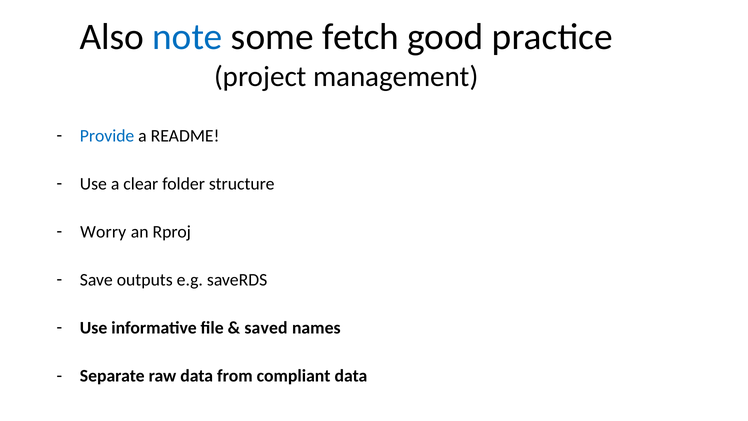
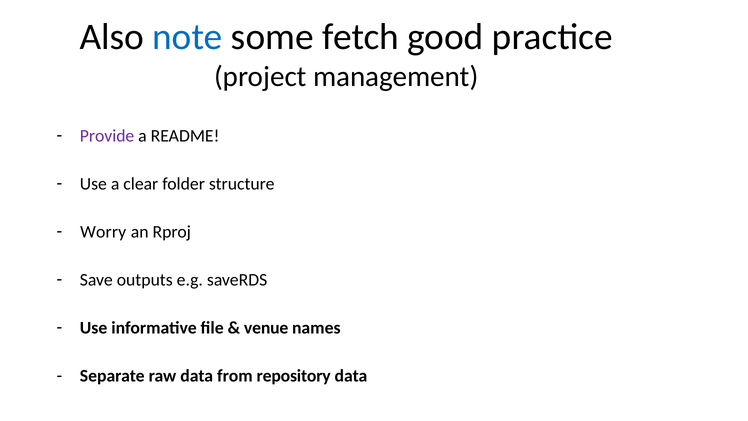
Provide colour: blue -> purple (107, 136)
saved: saved -> venue (266, 328)
compliant: compliant -> repository (294, 376)
